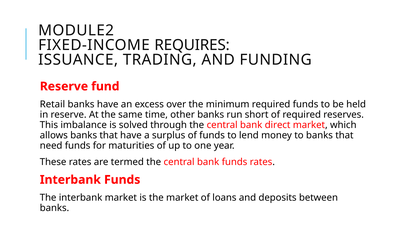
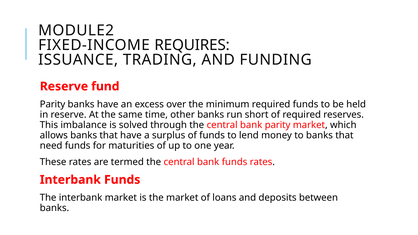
Retail: Retail -> Parity (53, 104)
bank direct: direct -> parity (278, 125)
